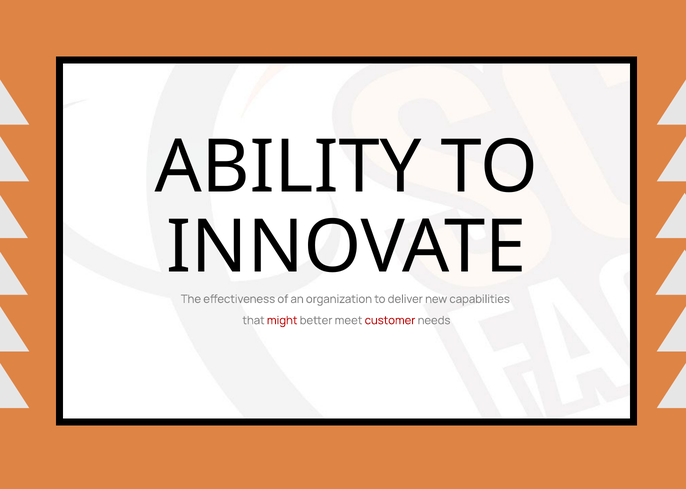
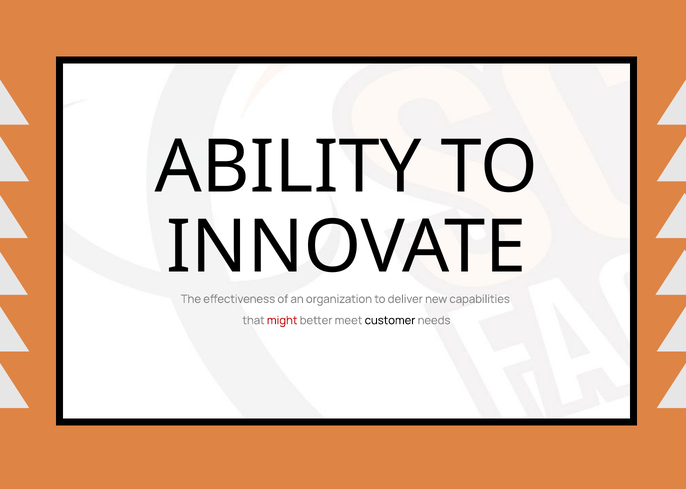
customer colour: red -> black (390, 320)
